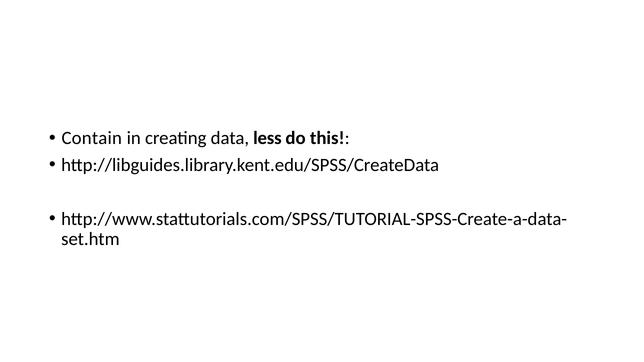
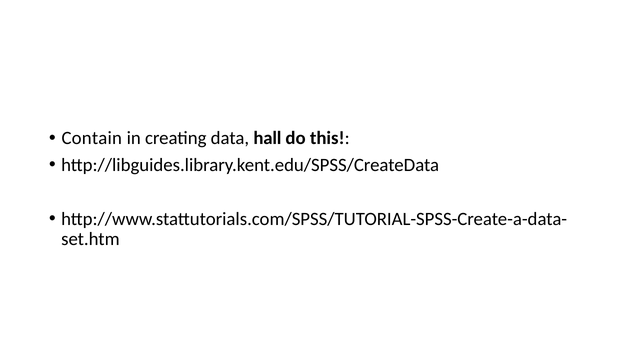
less: less -> hall (267, 138)
